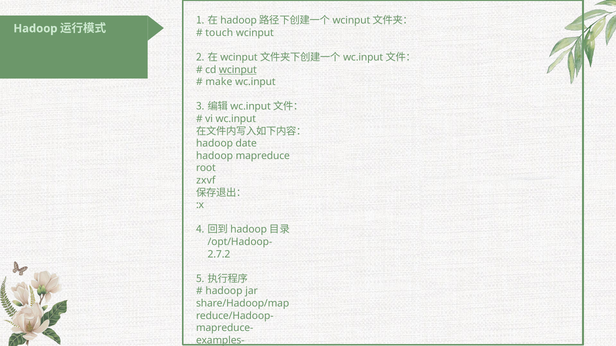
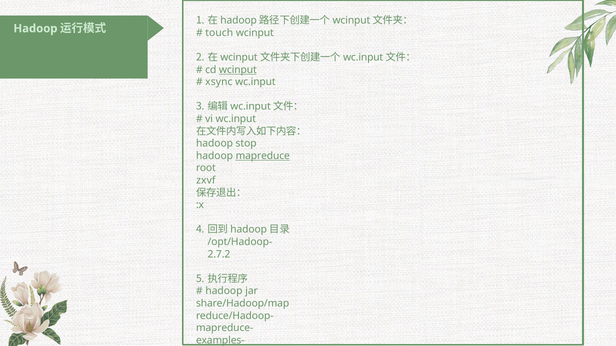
make: make -> xsync (219, 82)
date: date -> stop (246, 144)
mapreduce underline: none -> present (263, 156)
